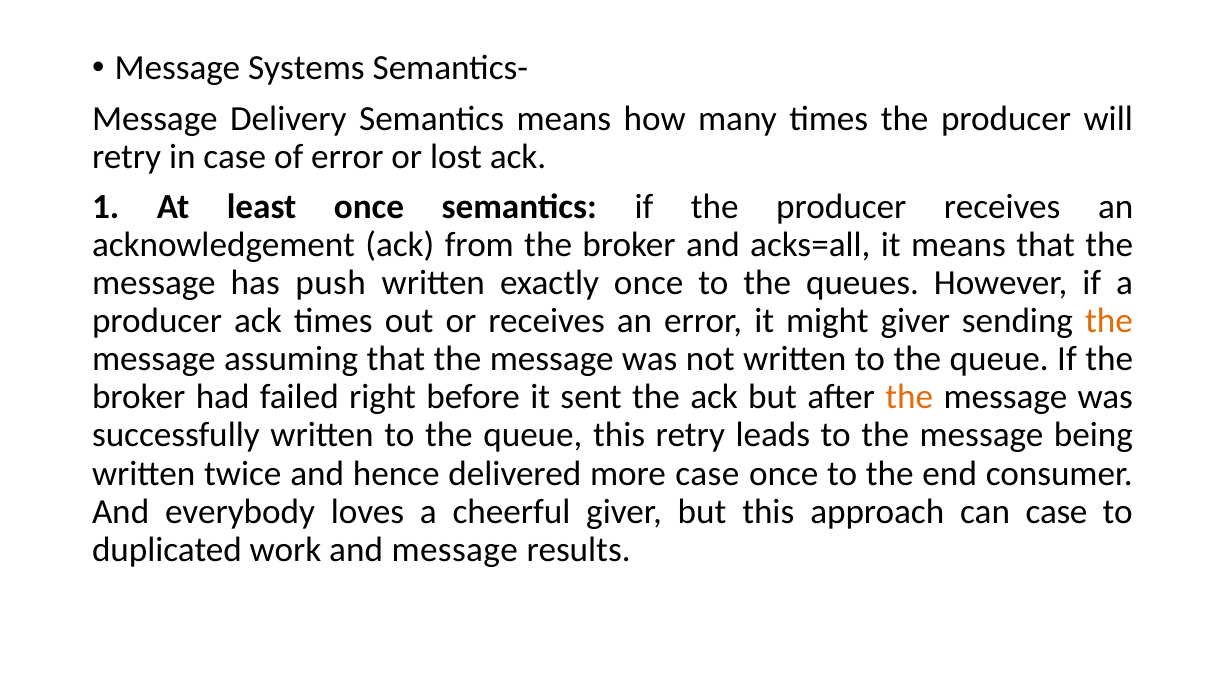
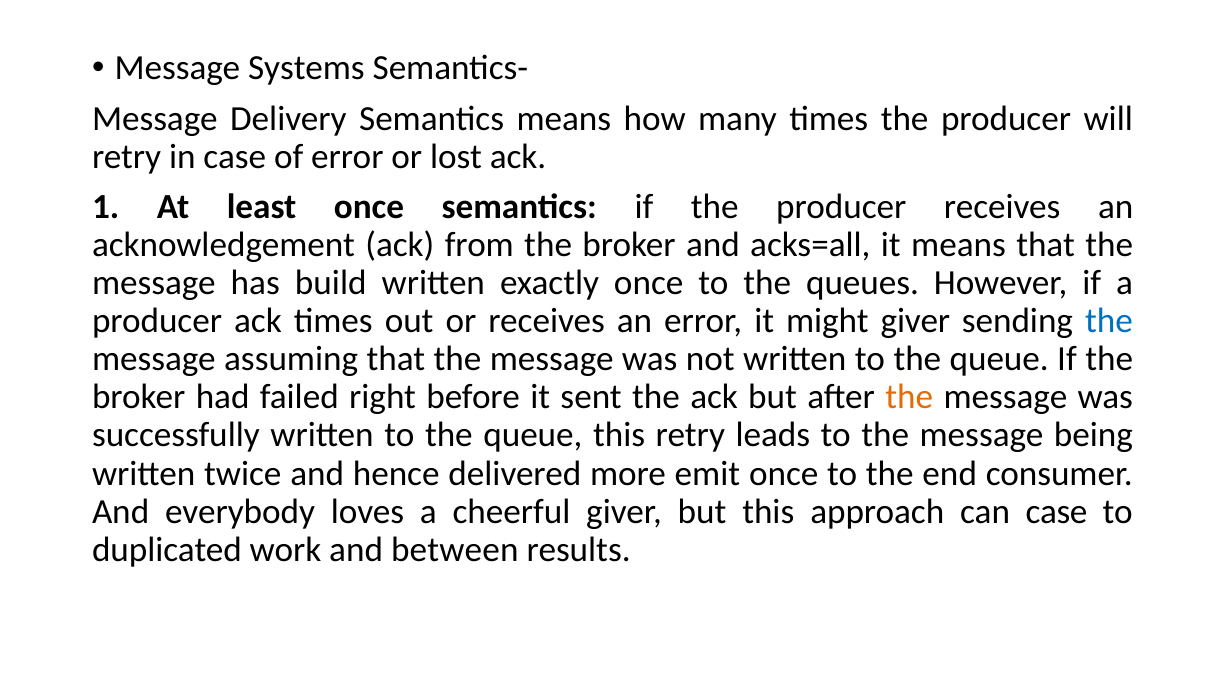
push: push -> build (331, 283)
the colour: orange -> blue (1109, 321)
more case: case -> emit (707, 473)
and message: message -> between (455, 549)
